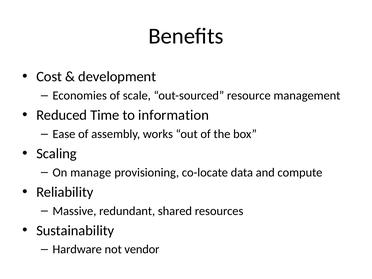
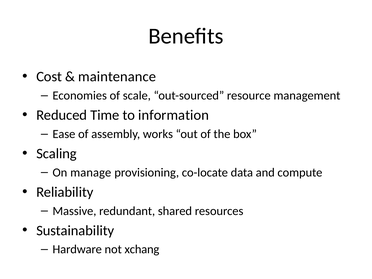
development: development -> maintenance (117, 77)
vendor: vendor -> xchang (142, 249)
